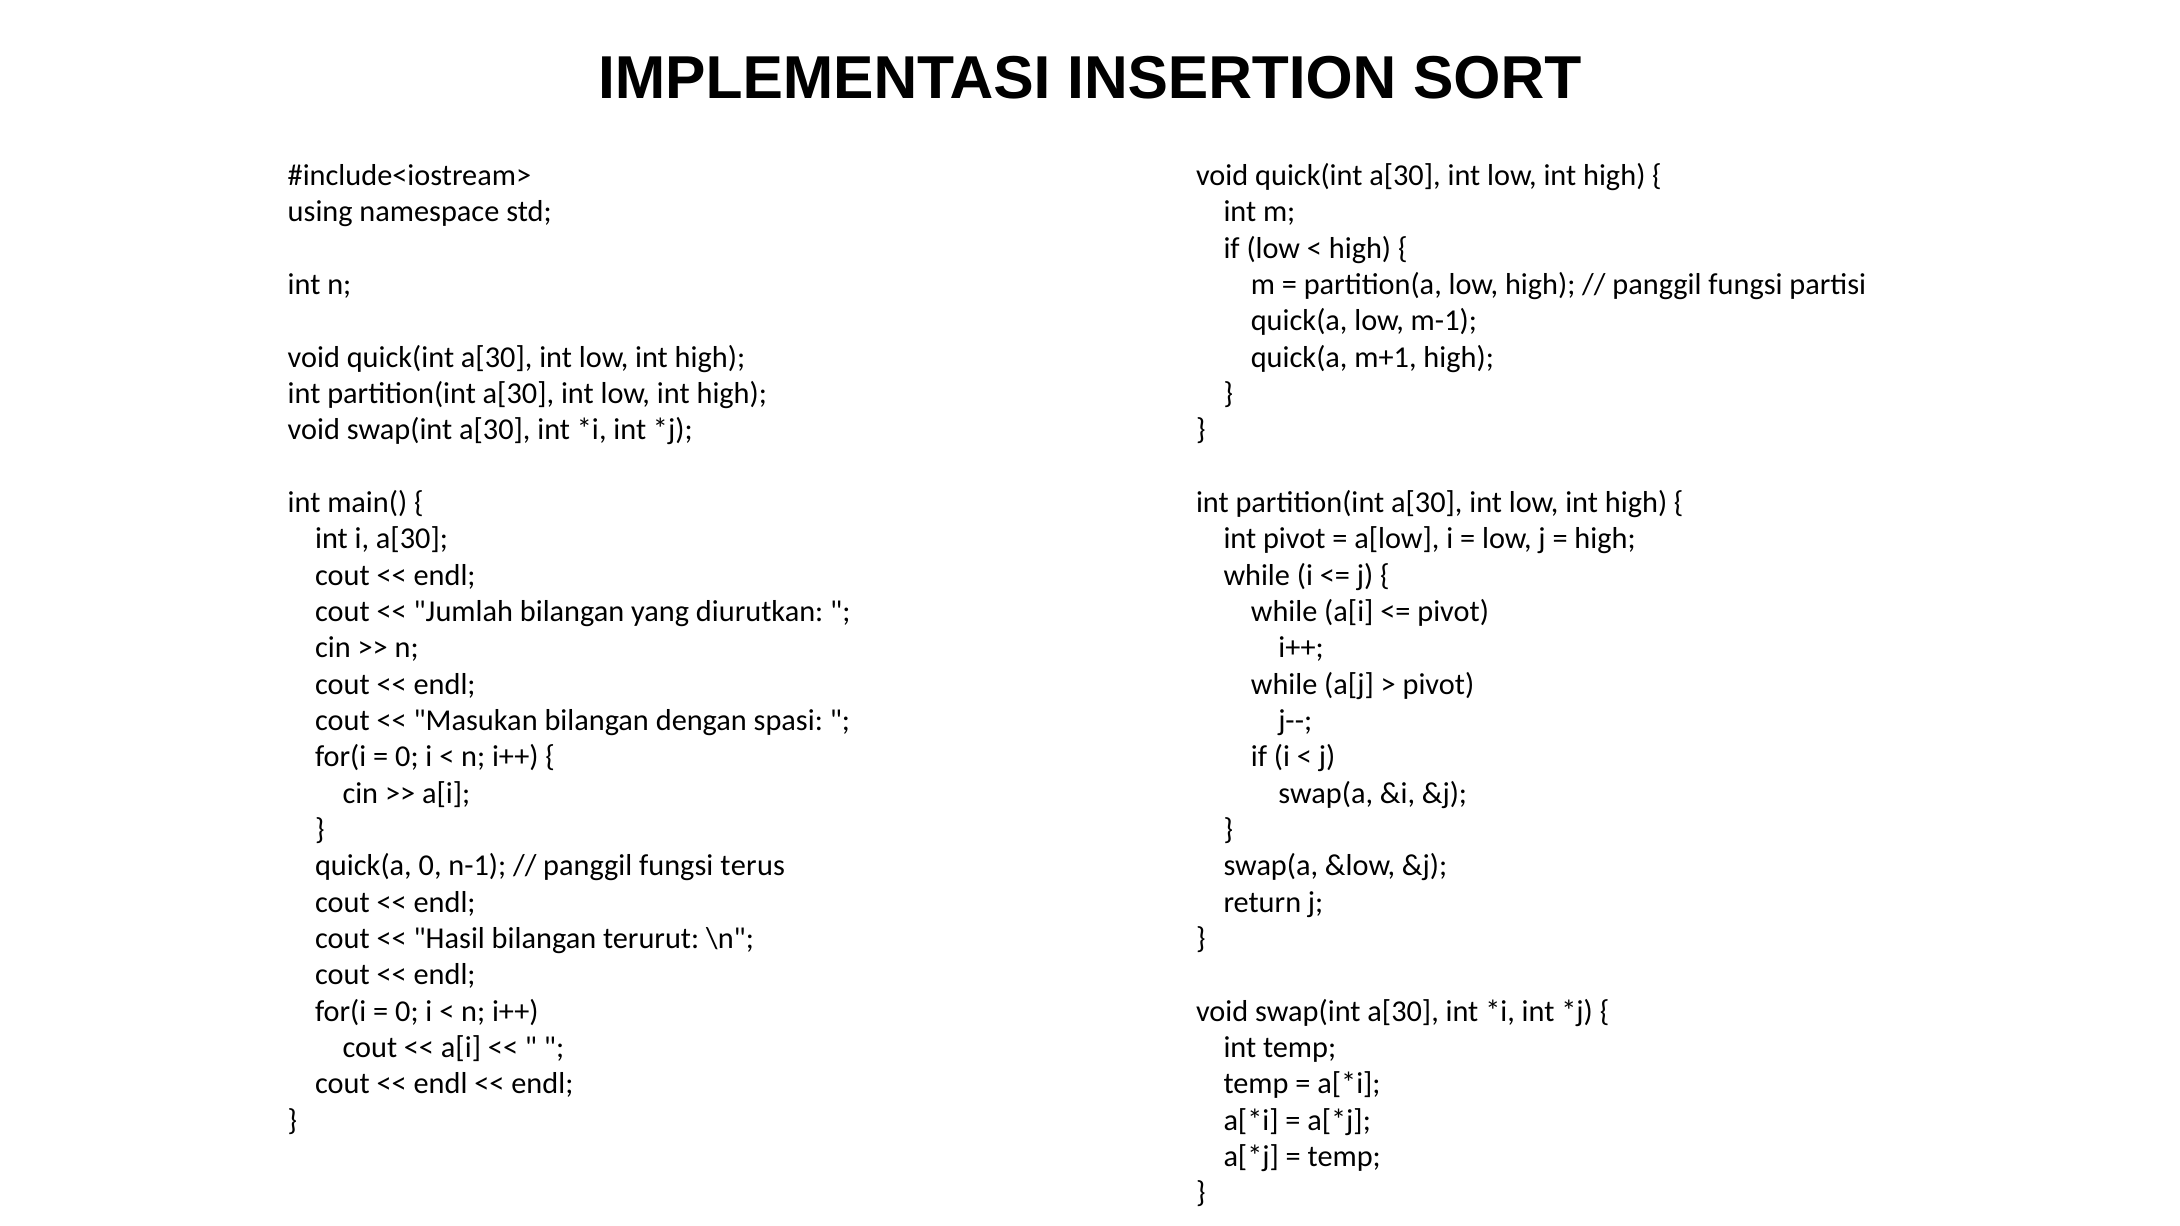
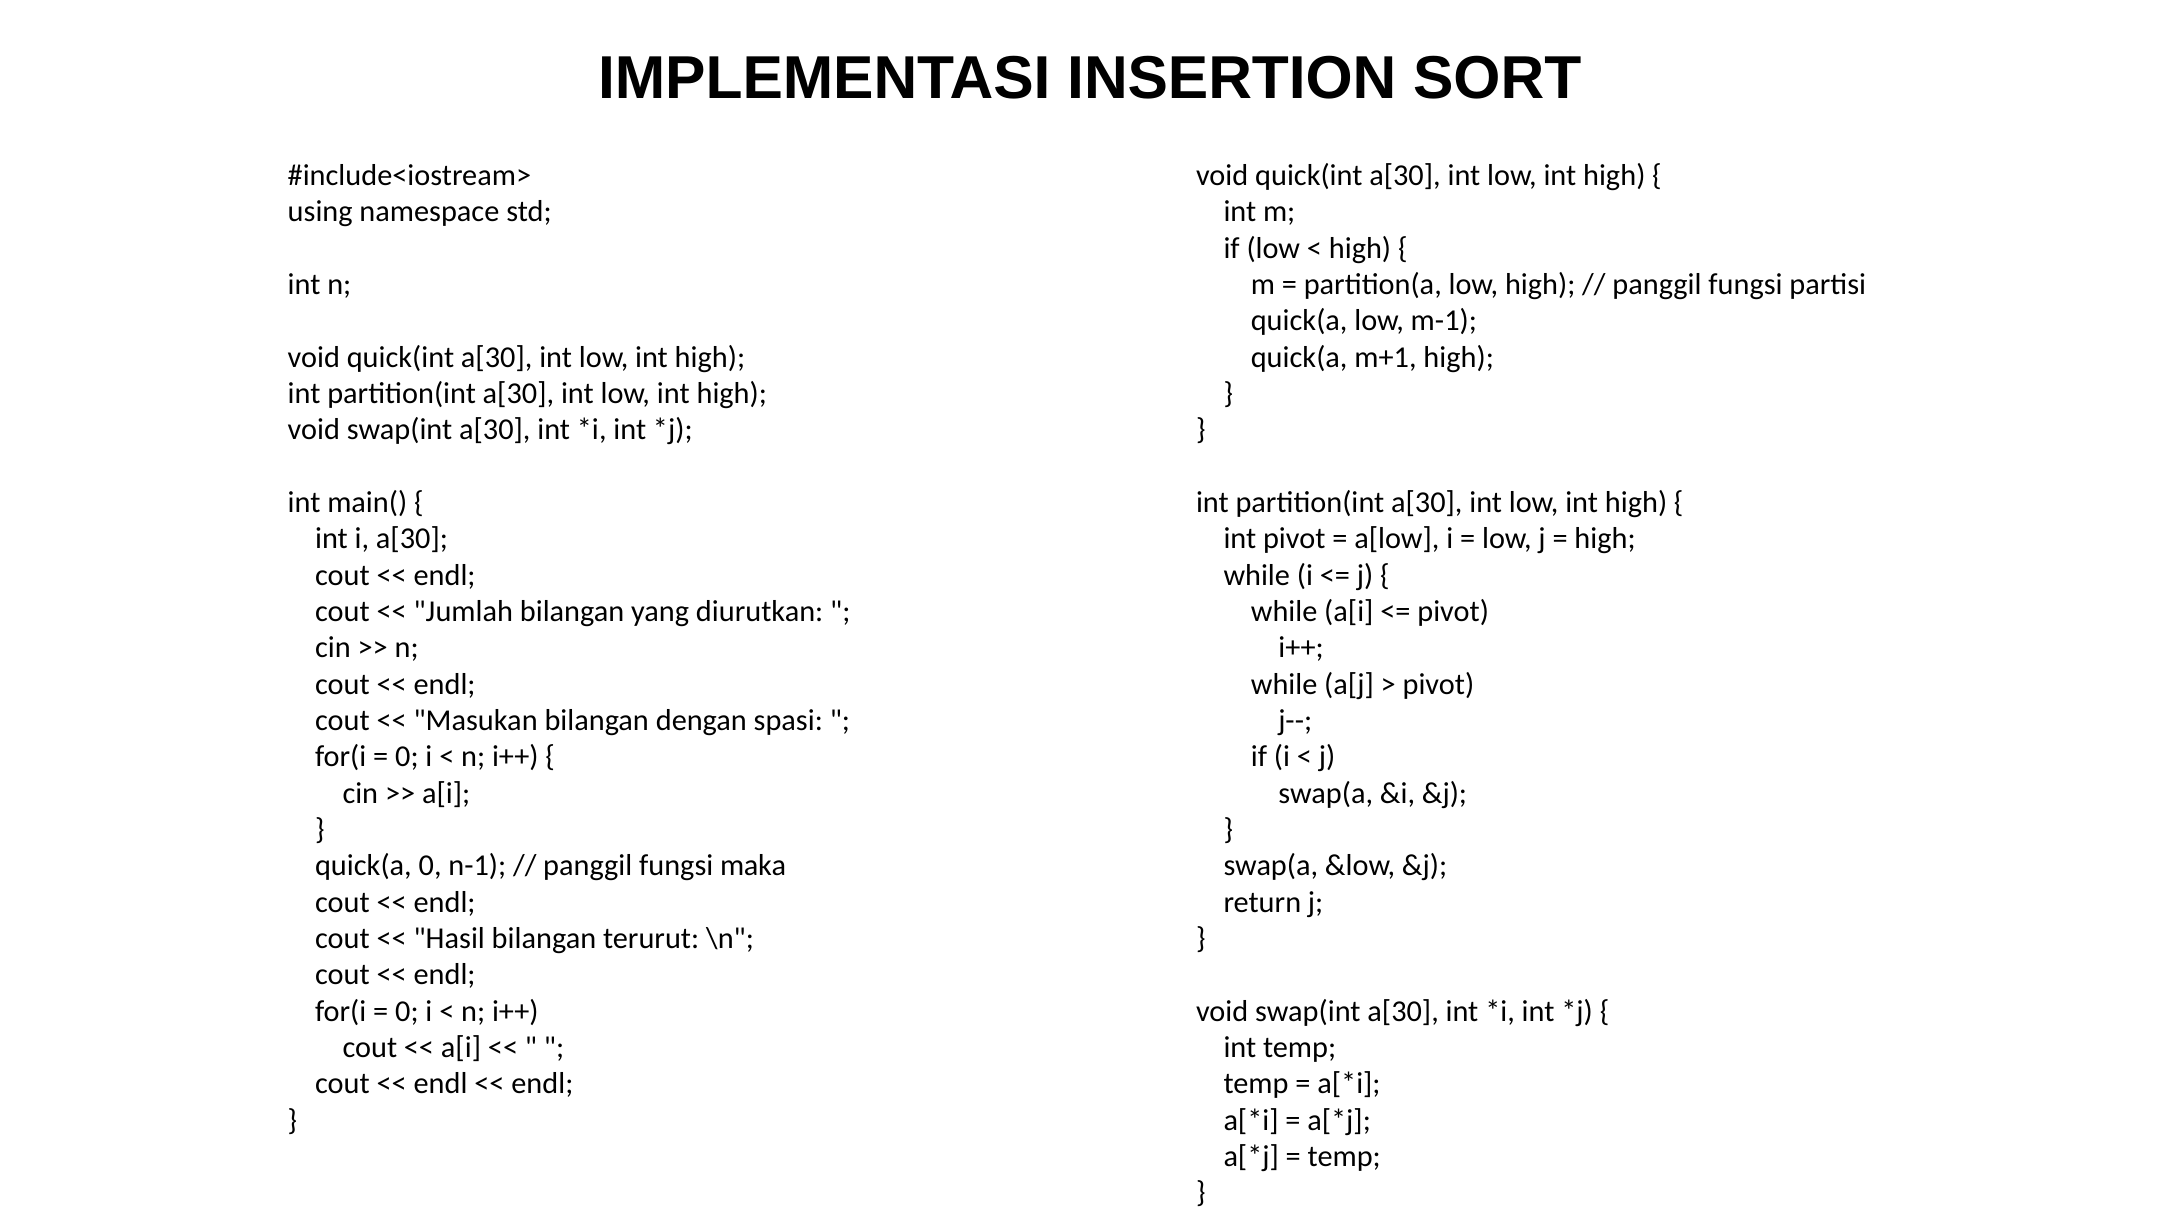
terus: terus -> maka (753, 866)
